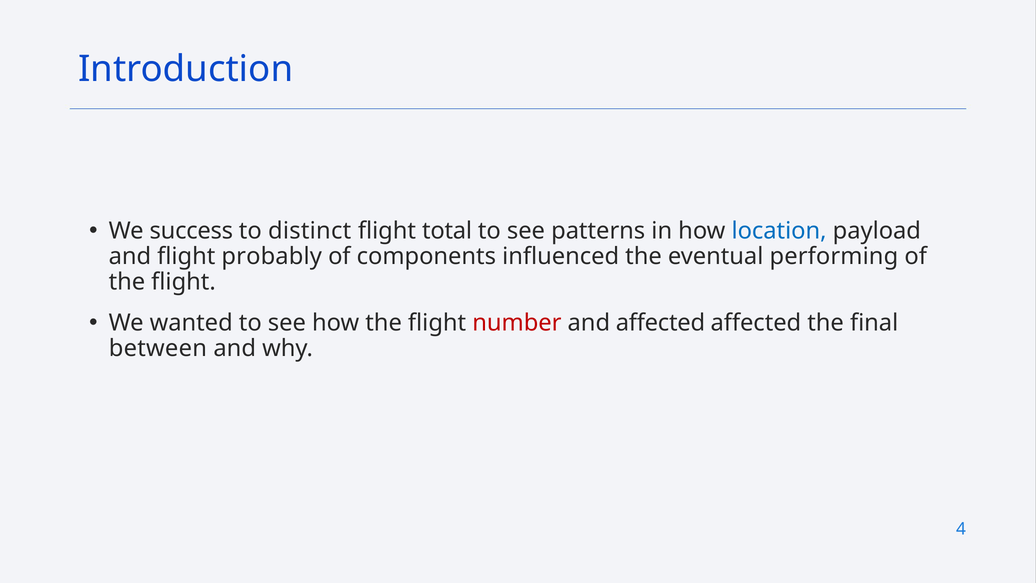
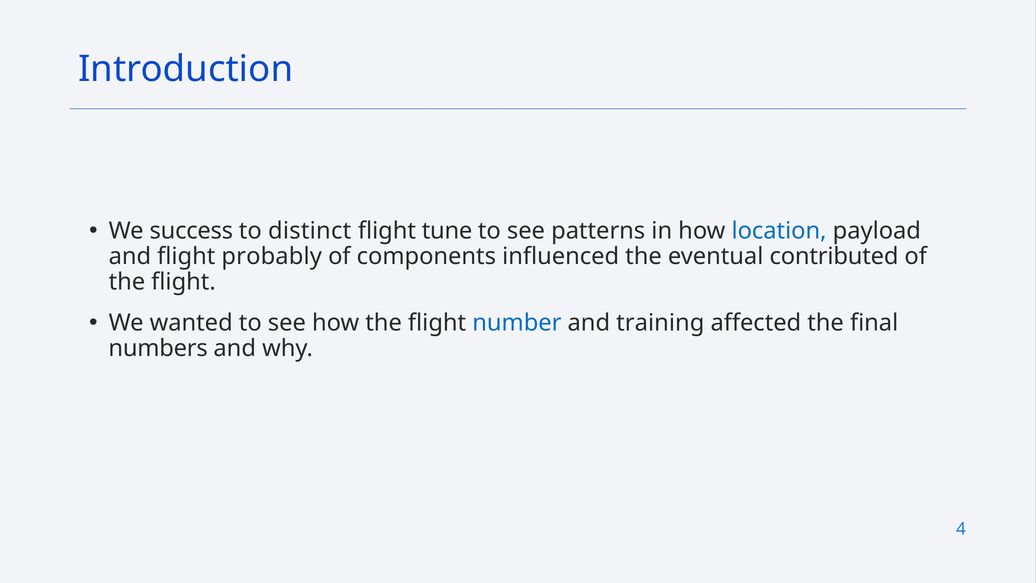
total: total -> tune (447, 231)
performing: performing -> contributed (834, 256)
number colour: red -> blue (517, 323)
and affected: affected -> training (660, 323)
between: between -> numbers (158, 348)
